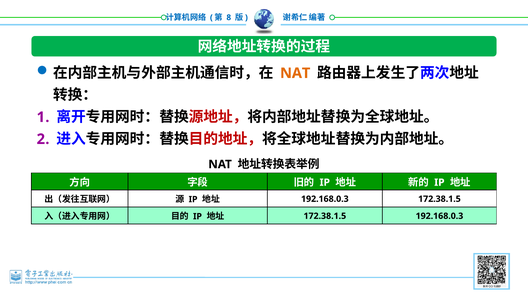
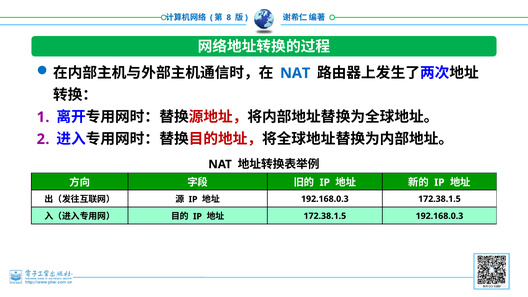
NAT colour: orange -> blue (295, 73)
